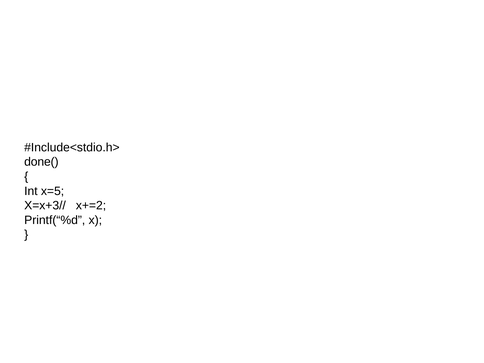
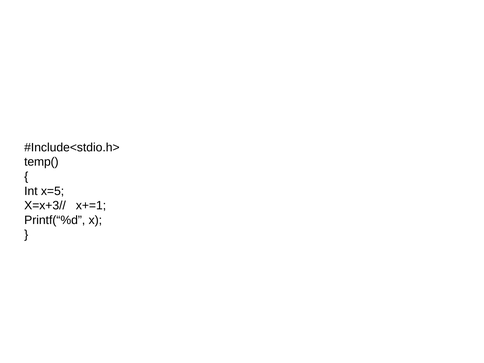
done(: done( -> temp( (41, 162)
x+=2: x+=2 -> x+=1 (91, 206)
